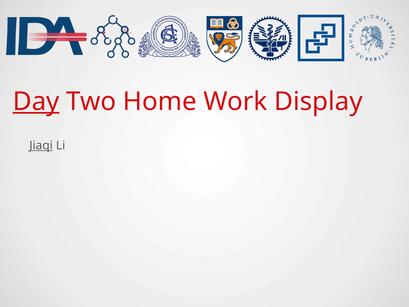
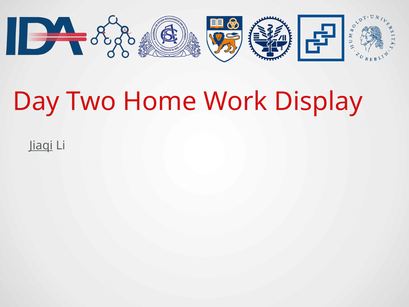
Day underline: present -> none (36, 102)
